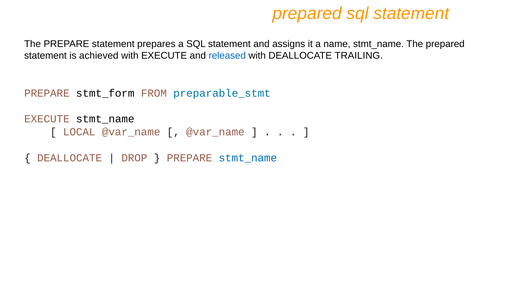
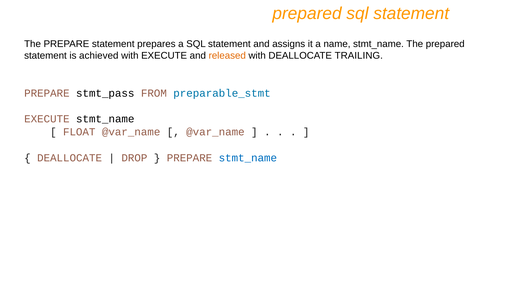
released colour: blue -> orange (227, 56)
stmt_form: stmt_form -> stmt_pass (105, 93)
LOCAL: LOCAL -> FLOAT (79, 132)
